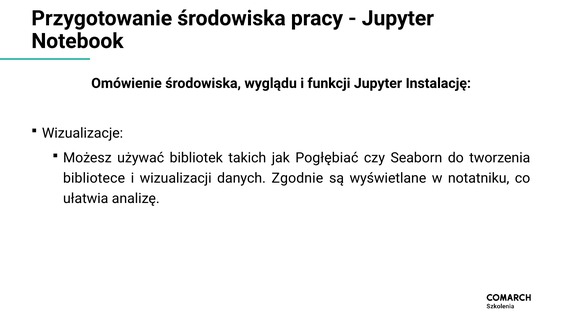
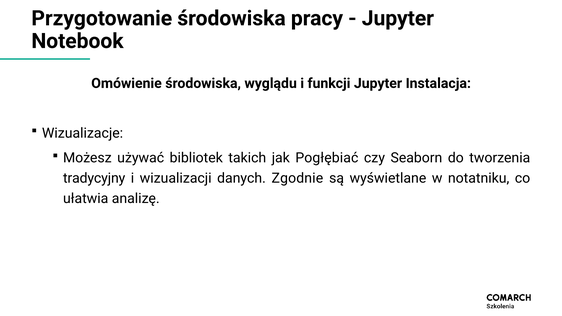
Instalację: Instalację -> Instalacja (438, 83)
bibliotece: bibliotece -> tradycyjny (94, 178)
